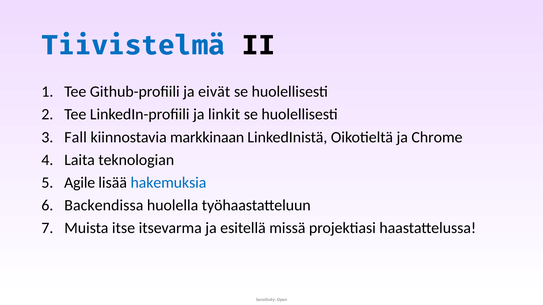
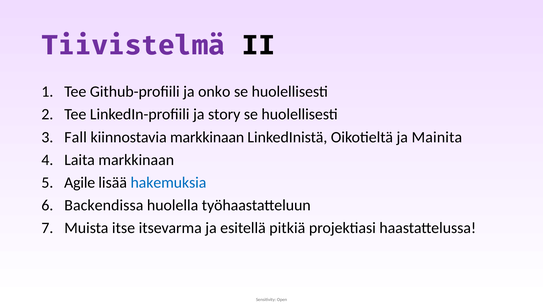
Tiivistelmä colour: blue -> purple (133, 46)
eivät: eivät -> onko (214, 92)
linkit: linkit -> story (224, 115)
Chrome: Chrome -> Mainita (437, 137)
Laita teknologian: teknologian -> markkinaan (136, 160)
missä: missä -> pitkiä (287, 228)
